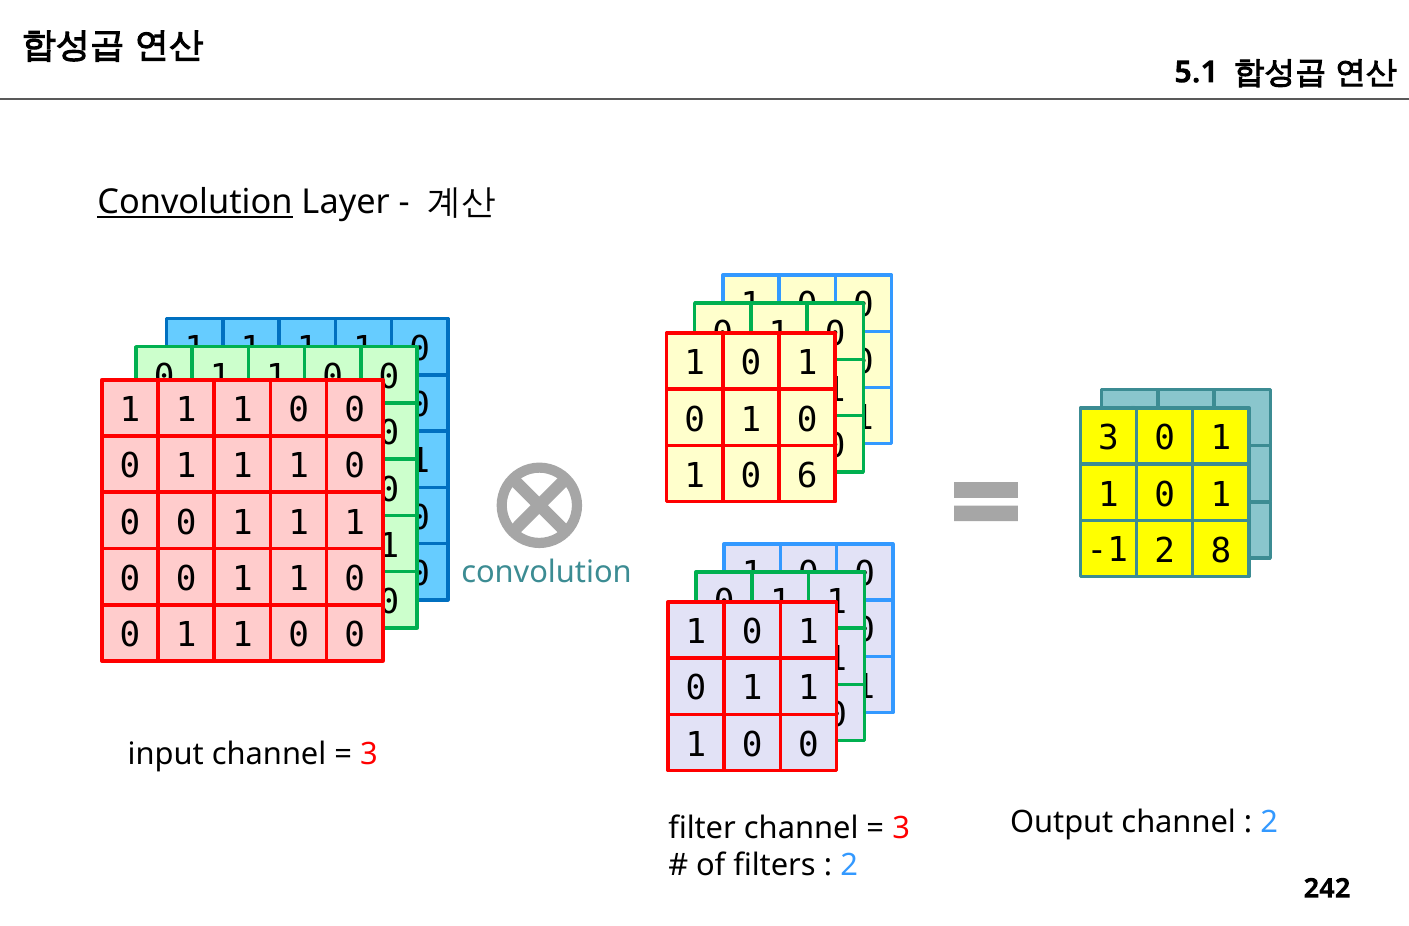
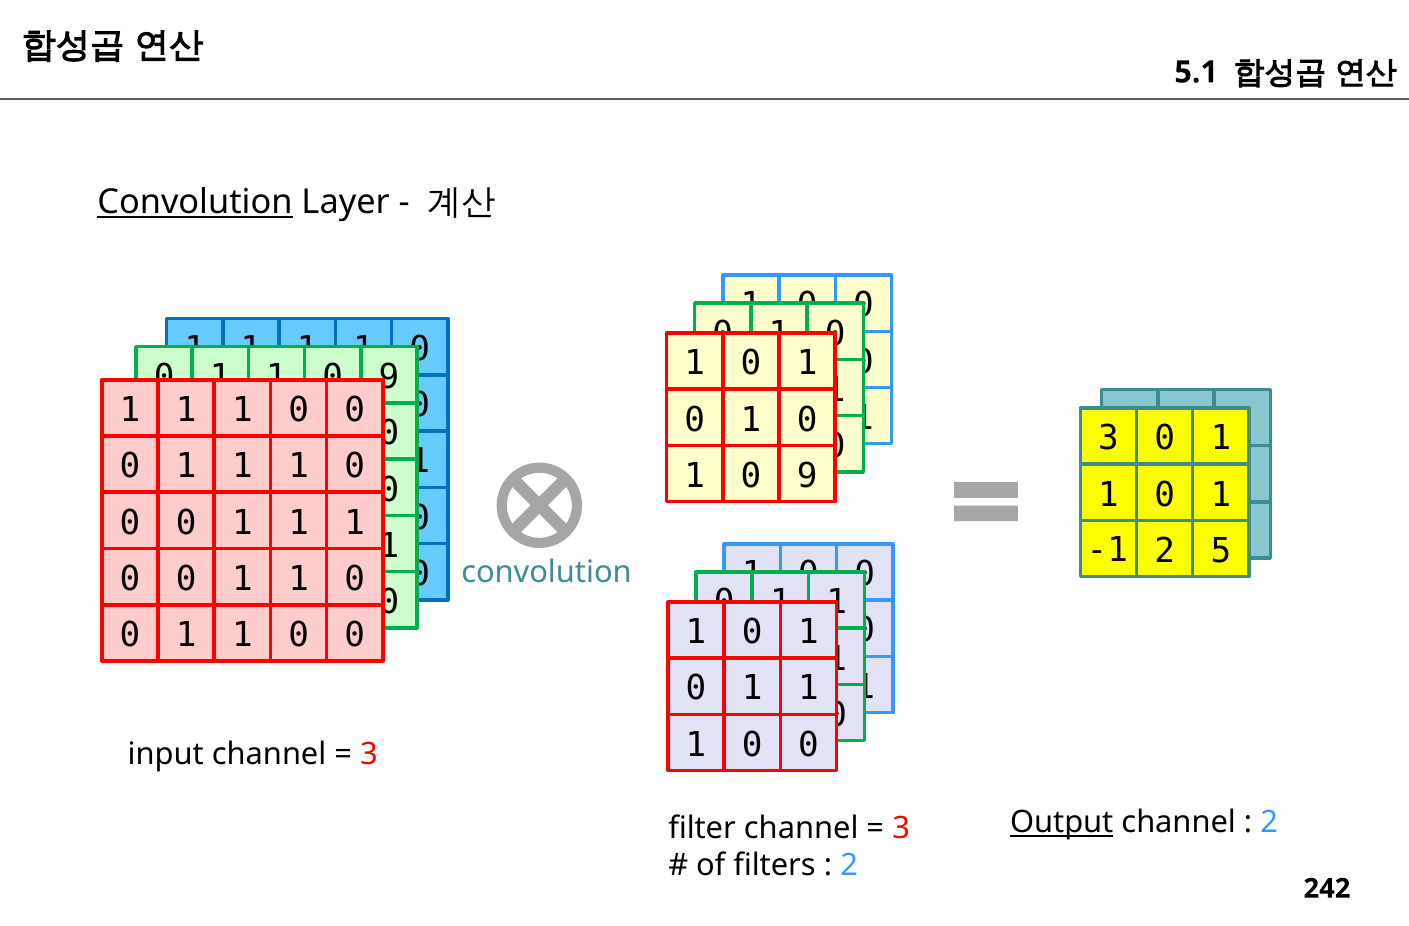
0: 0 -> 9 (389, 377)
6: 6 -> 9 (807, 476)
8: 8 -> 5 (1221, 551)
Output underline: none -> present (1062, 822)
